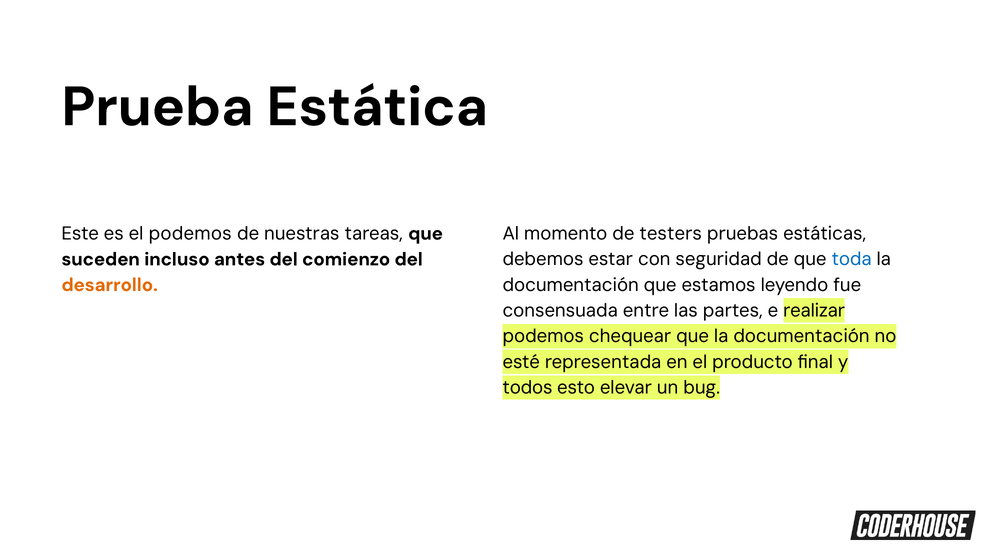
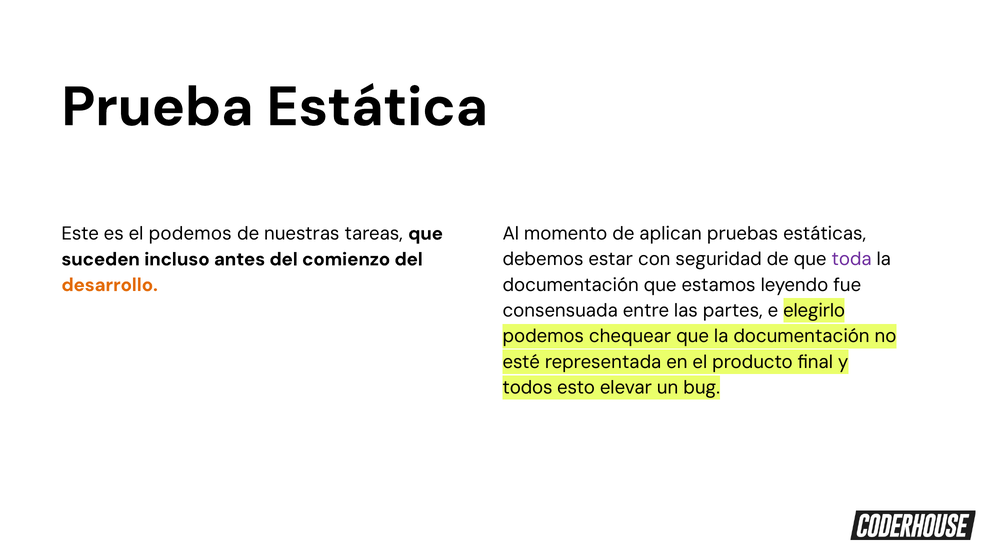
testers: testers -> aplican (671, 233)
toda colour: blue -> purple (852, 259)
realizar: realizar -> elegirlo (814, 310)
